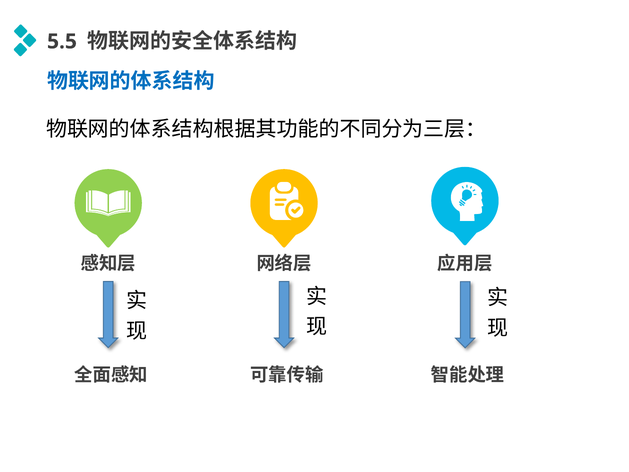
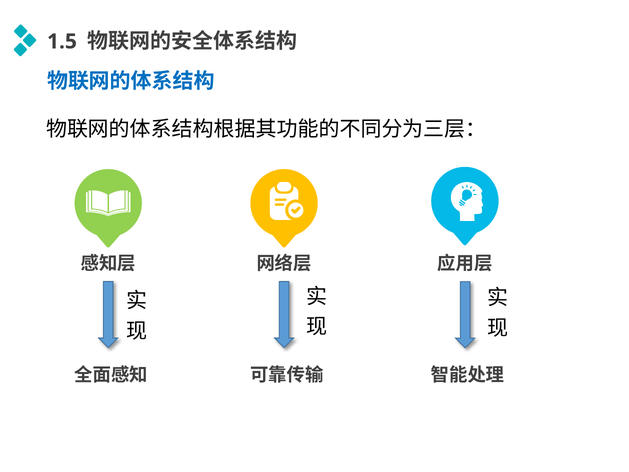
5.5: 5.5 -> 1.5 (62, 41)
